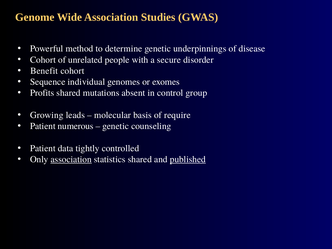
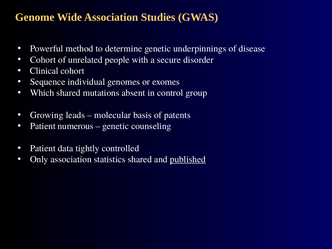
Benefit: Benefit -> Clinical (44, 71)
Profits: Profits -> Which (42, 93)
require: require -> patents (177, 115)
association underline: present -> none (71, 159)
